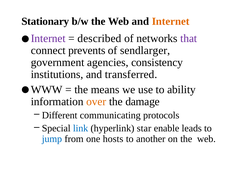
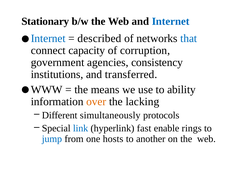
Internet colour: orange -> blue (171, 21)
Internet colour: purple -> blue (48, 38)
that colour: purple -> blue (189, 38)
prevents: prevents -> capacity (87, 50)
sendlarger: sendlarger -> corruption (145, 50)
damage: damage -> lacking (142, 102)
communicating: communicating -> simultaneously (110, 115)
star: star -> fast (144, 128)
leads: leads -> rings (192, 128)
